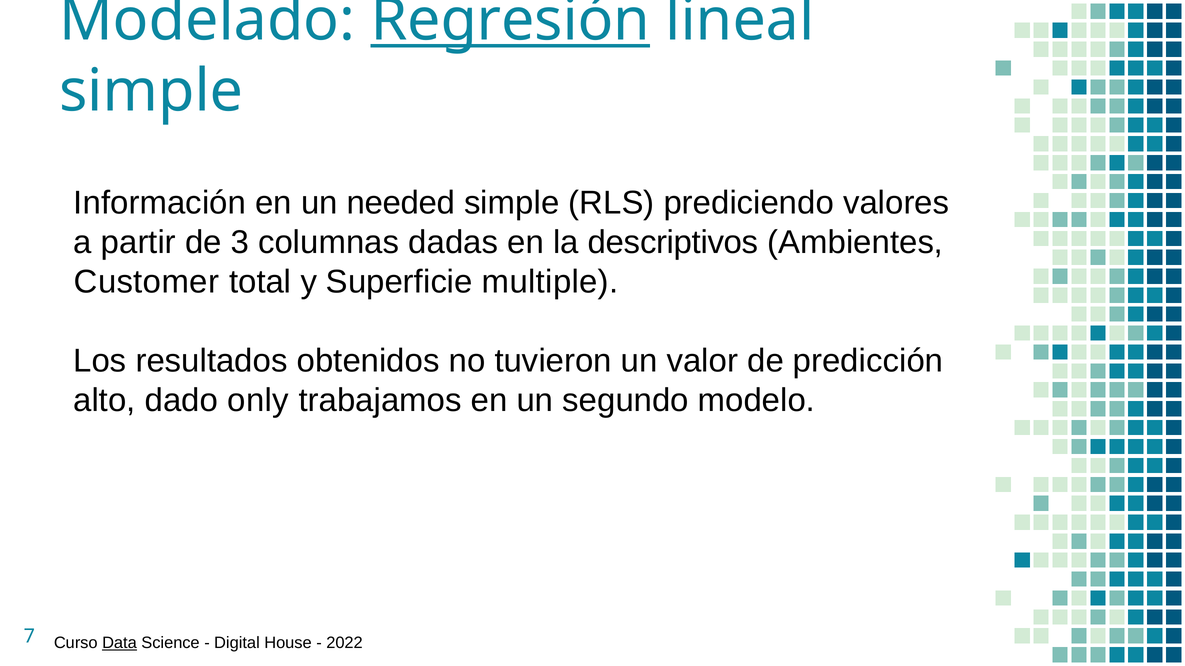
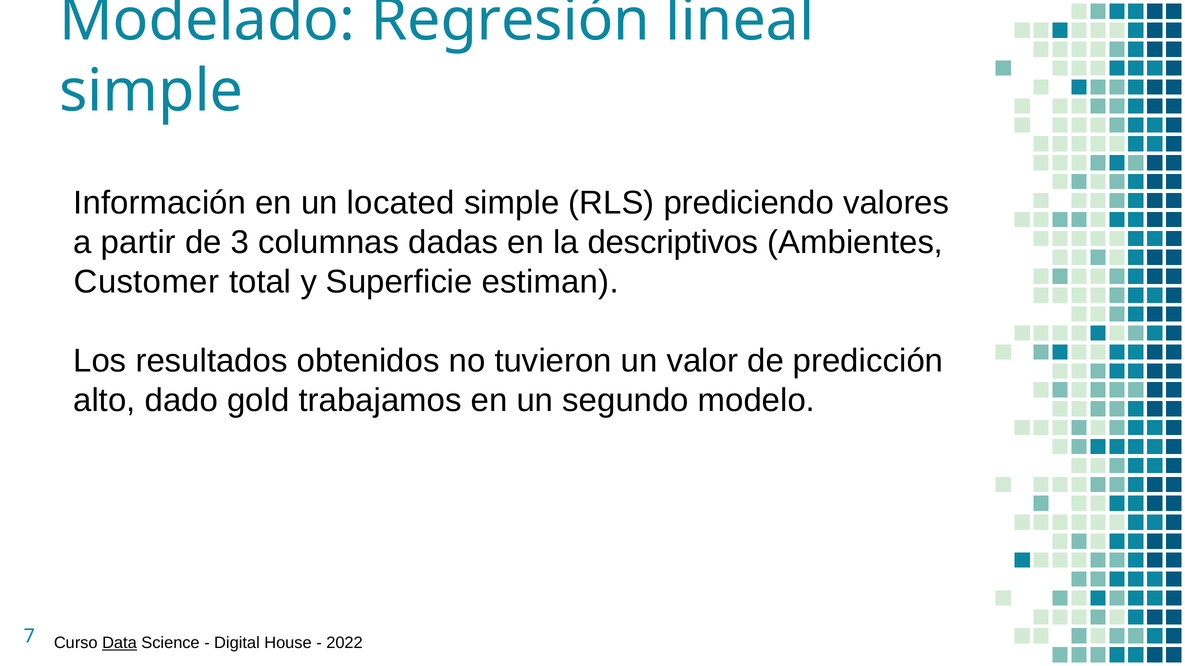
Regresión underline: present -> none (510, 20)
needed: needed -> located (401, 203)
multiple: multiple -> estiman (550, 282)
only: only -> gold (258, 401)
